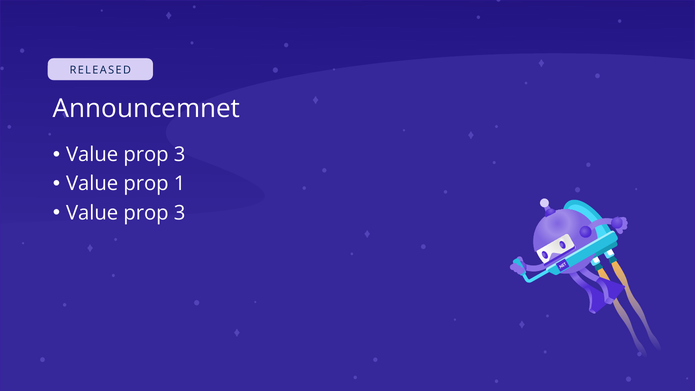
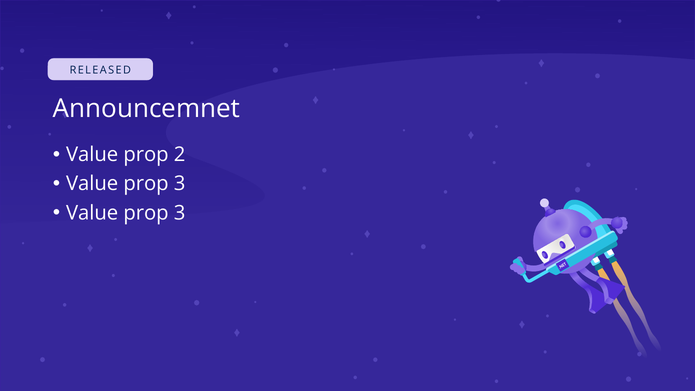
3: 3 -> 2 (180, 155)
1: 1 -> 3 (180, 184)
